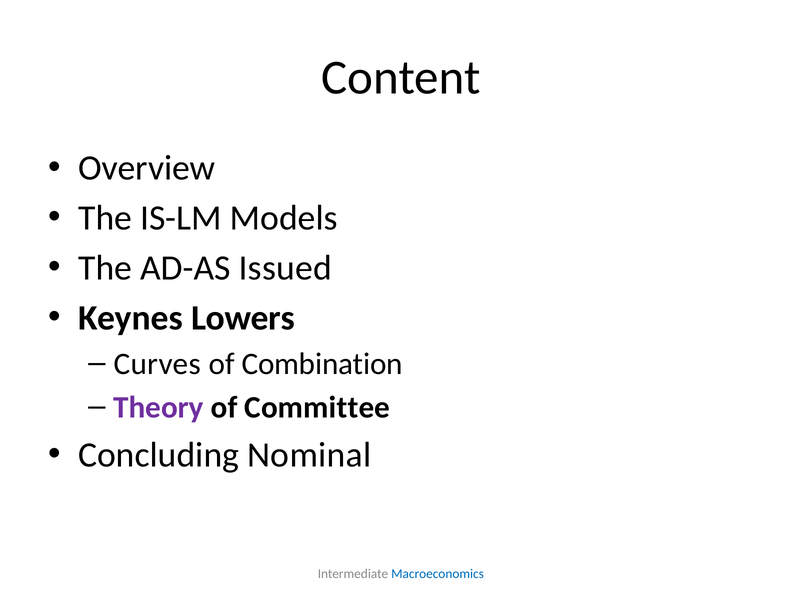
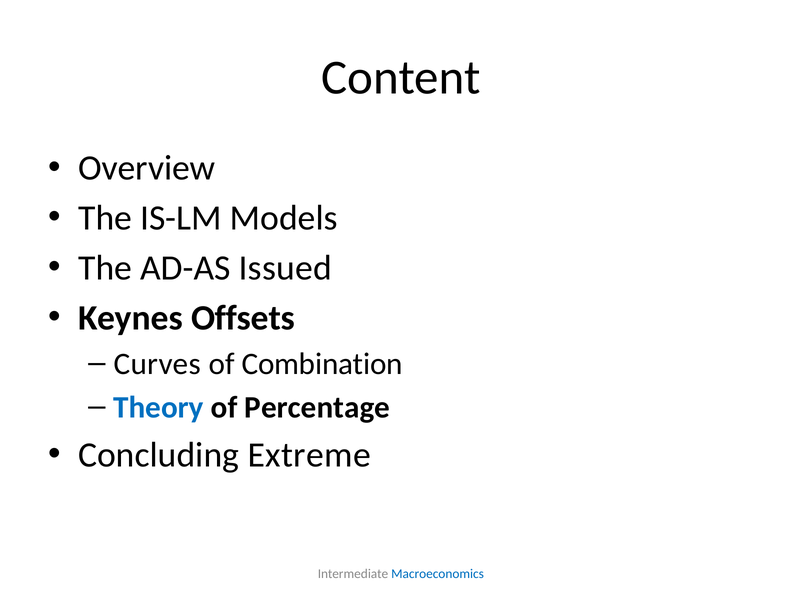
Lowers: Lowers -> Offsets (243, 318)
Theory colour: purple -> blue (158, 408)
Committee: Committee -> Percentage (317, 408)
Nominal: Nominal -> Extreme (309, 455)
